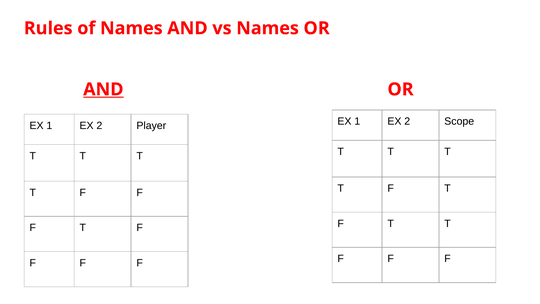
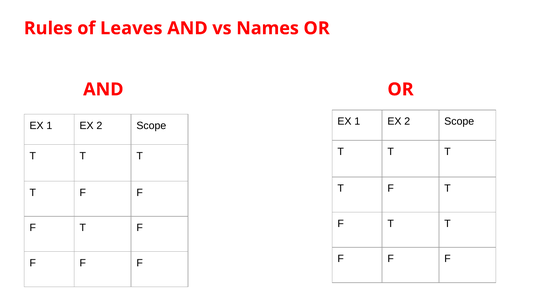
of Names: Names -> Leaves (131, 28)
AND underline: present -> none (103, 89)
Player: Player -> Scope (151, 126)
